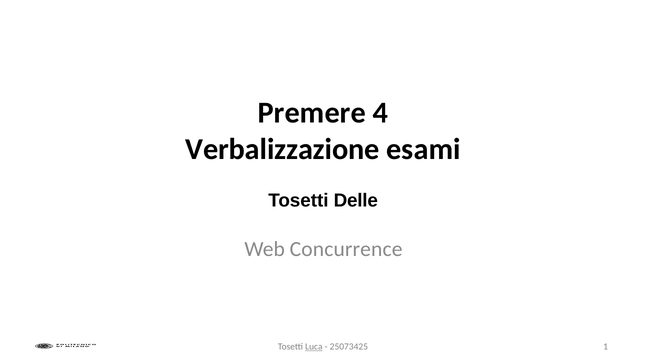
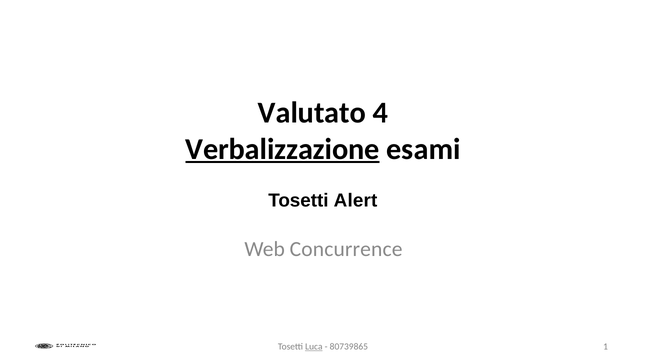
Premere: Premere -> Valutato (312, 113)
Verbalizzazione underline: none -> present (282, 149)
Delle: Delle -> Alert (356, 201)
25073425: 25073425 -> 80739865 (349, 347)
